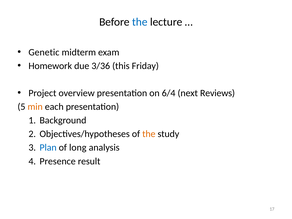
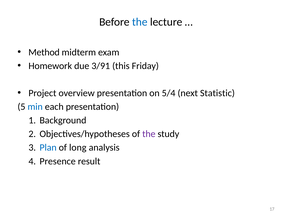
Genetic: Genetic -> Method (44, 52)
3/36: 3/36 -> 3/91 (101, 66)
6/4: 6/4 -> 5/4 (169, 93)
Reviews: Reviews -> Statistic (217, 93)
min colour: orange -> blue (35, 107)
the colour: orange -> purple (149, 134)
